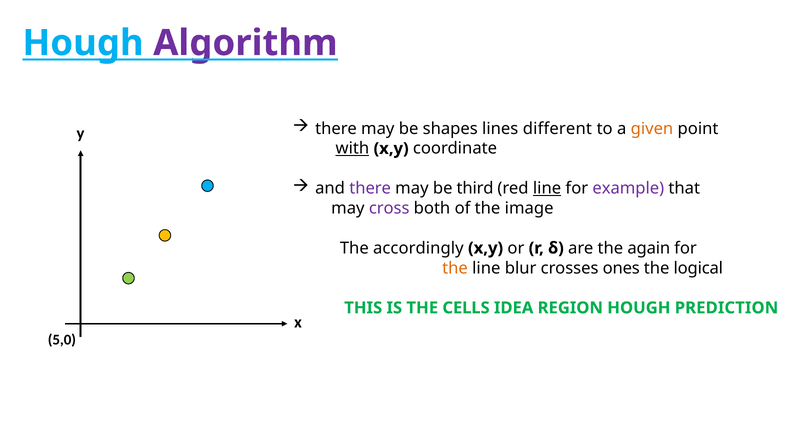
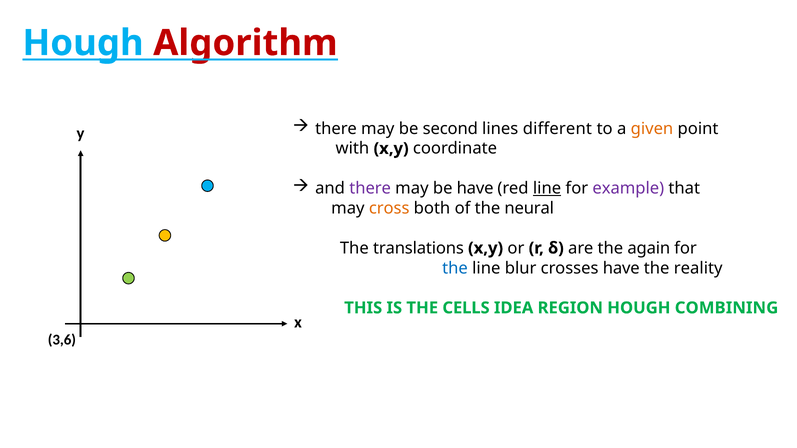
Algorithm colour: purple -> red (245, 43)
shapes: shapes -> second (450, 129)
with underline: present -> none (352, 149)
be third: third -> have (475, 188)
cross colour: purple -> orange (389, 208)
image: image -> neural (529, 208)
accordingly: accordingly -> translations (418, 248)
the colour: orange -> blue (455, 268)
crosses ones: ones -> have (621, 268)
logical: logical -> reality (698, 268)
PREDICTION: PREDICTION -> COMBINING (727, 308)
5,0: 5,0 -> 3,6 (62, 340)
